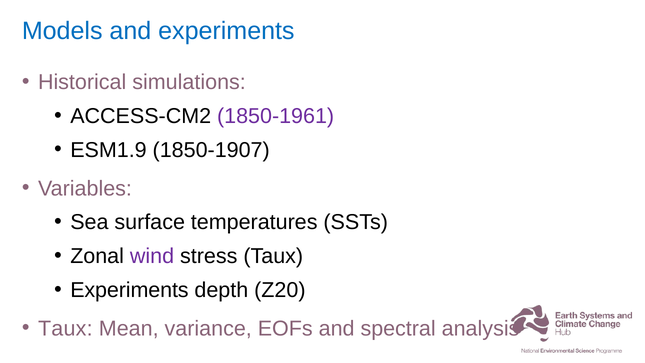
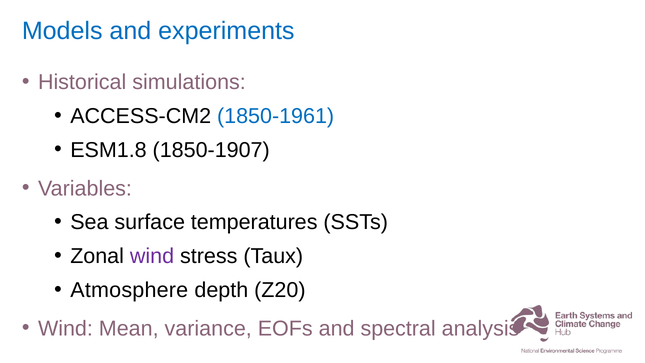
1850-1961 colour: purple -> blue (276, 116)
ESM1.9: ESM1.9 -> ESM1.8 (108, 150)
Experiments: Experiments -> Atmosphere (129, 290)
Taux: Taux -> Wind (65, 328)
